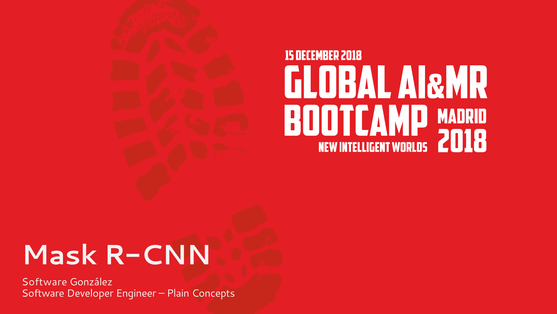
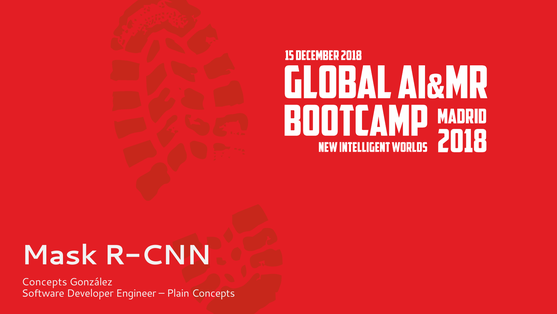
Software: Software -> Concepts (44, 282)
